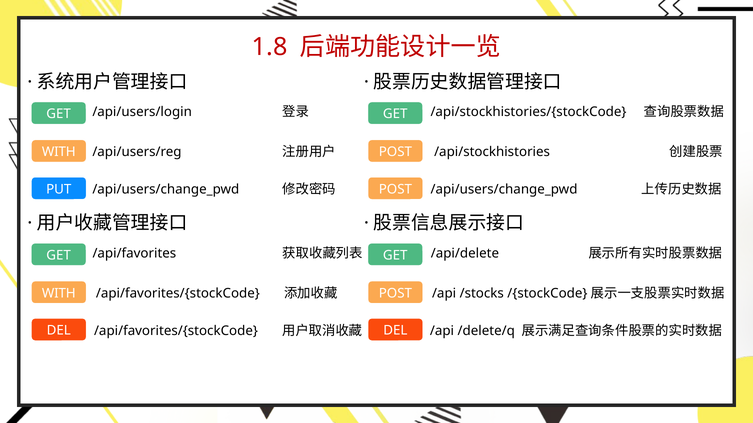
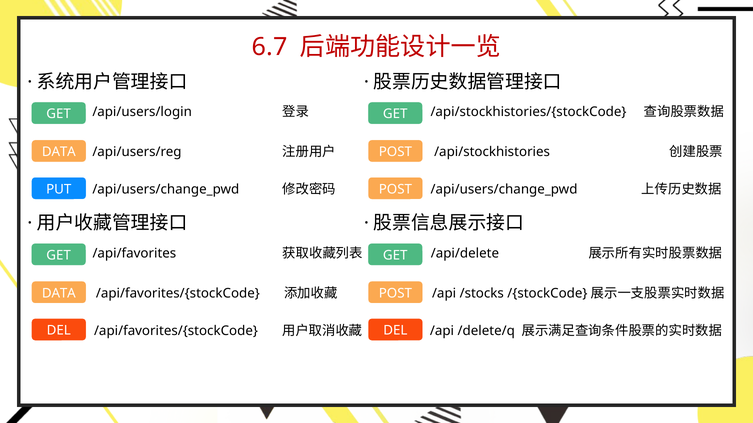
1.8: 1.8 -> 6.7 (270, 47)
WITH: WITH -> DATA (59, 152)
WITH: WITH -> DATA (59, 294)
